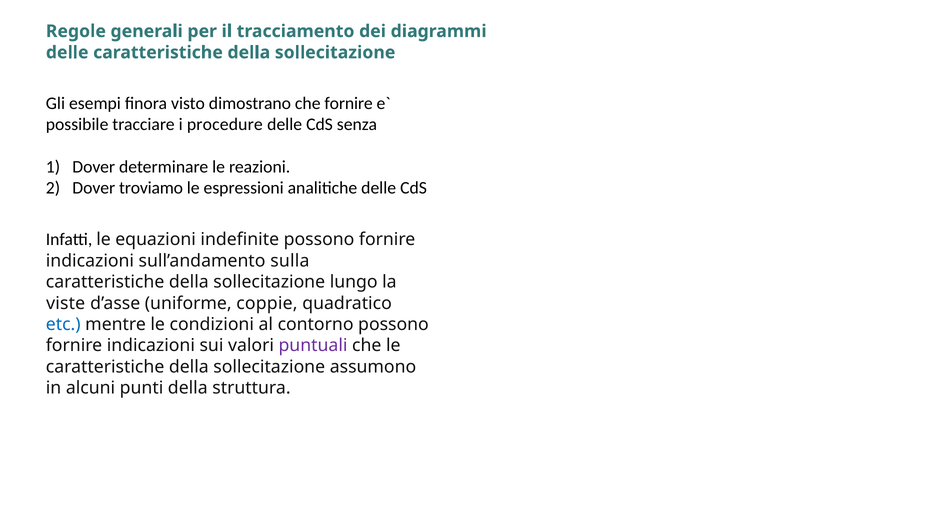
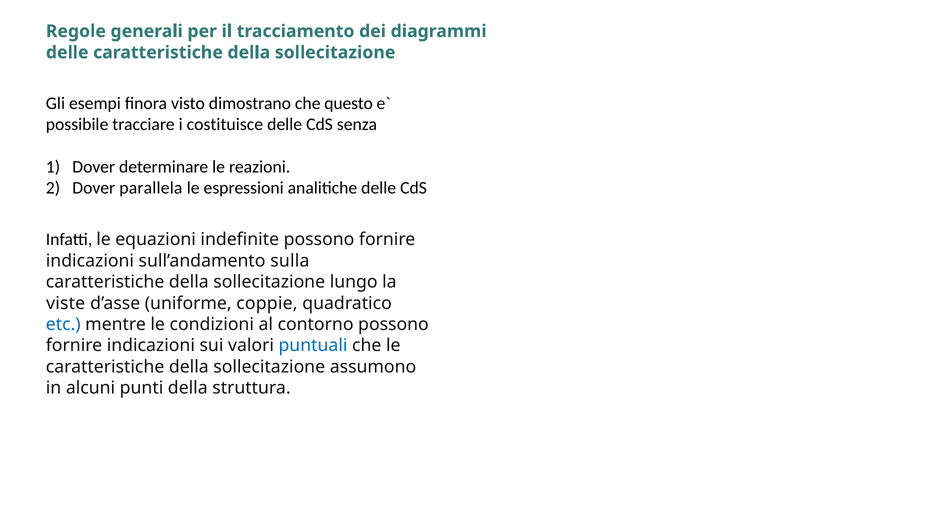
che fornire: fornire -> questo (349, 103)
procedure: procedure -> costituisce (225, 125)
troviamo: troviamo -> parallela (151, 188)
puntuali colour: purple -> blue (313, 346)
